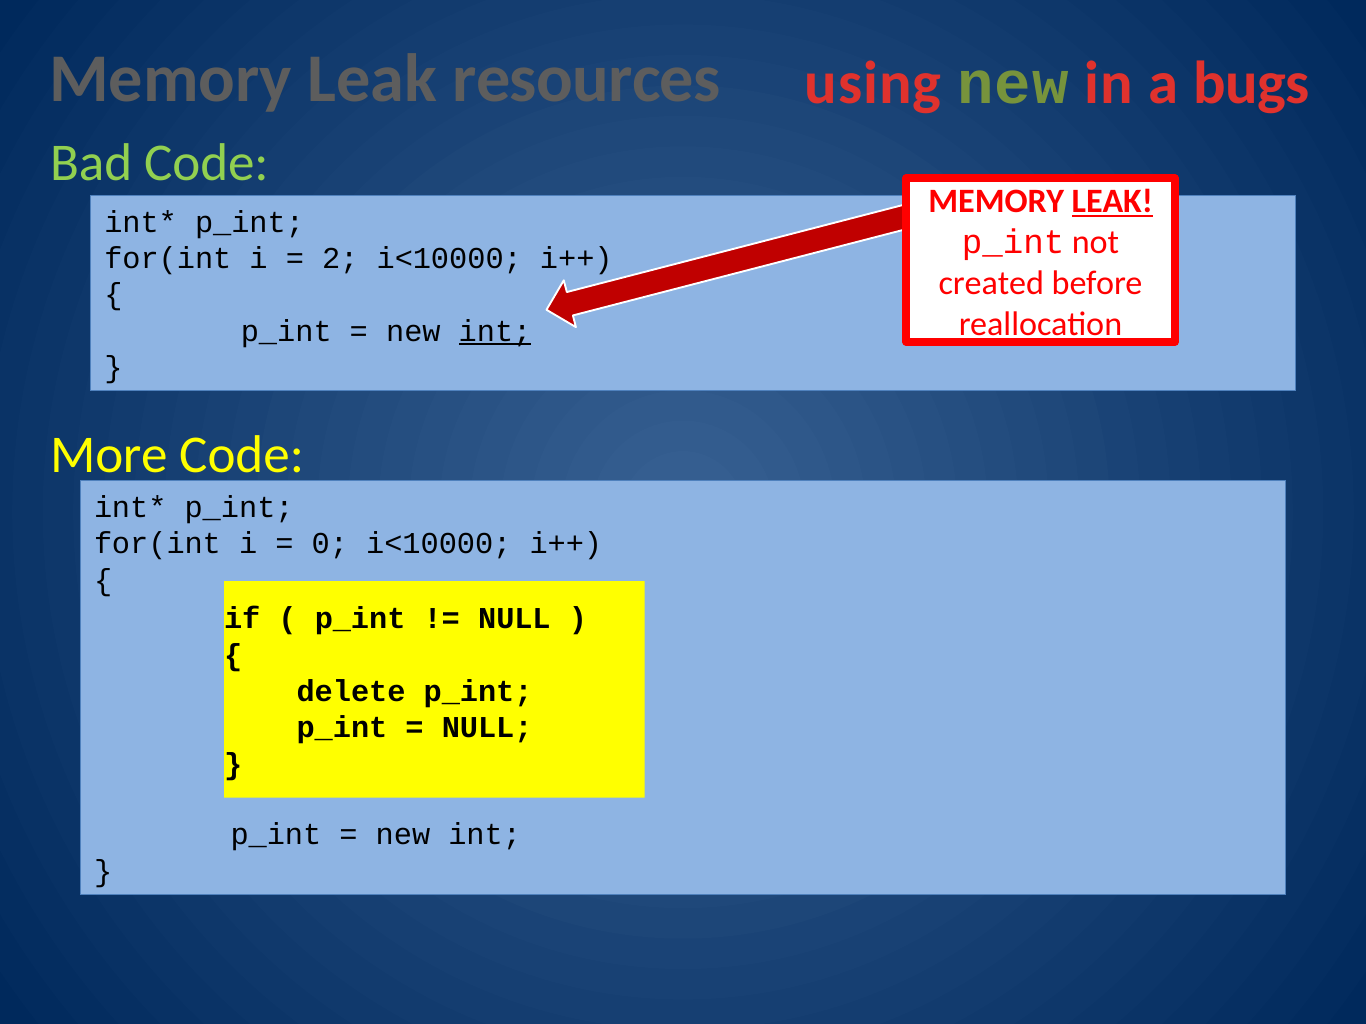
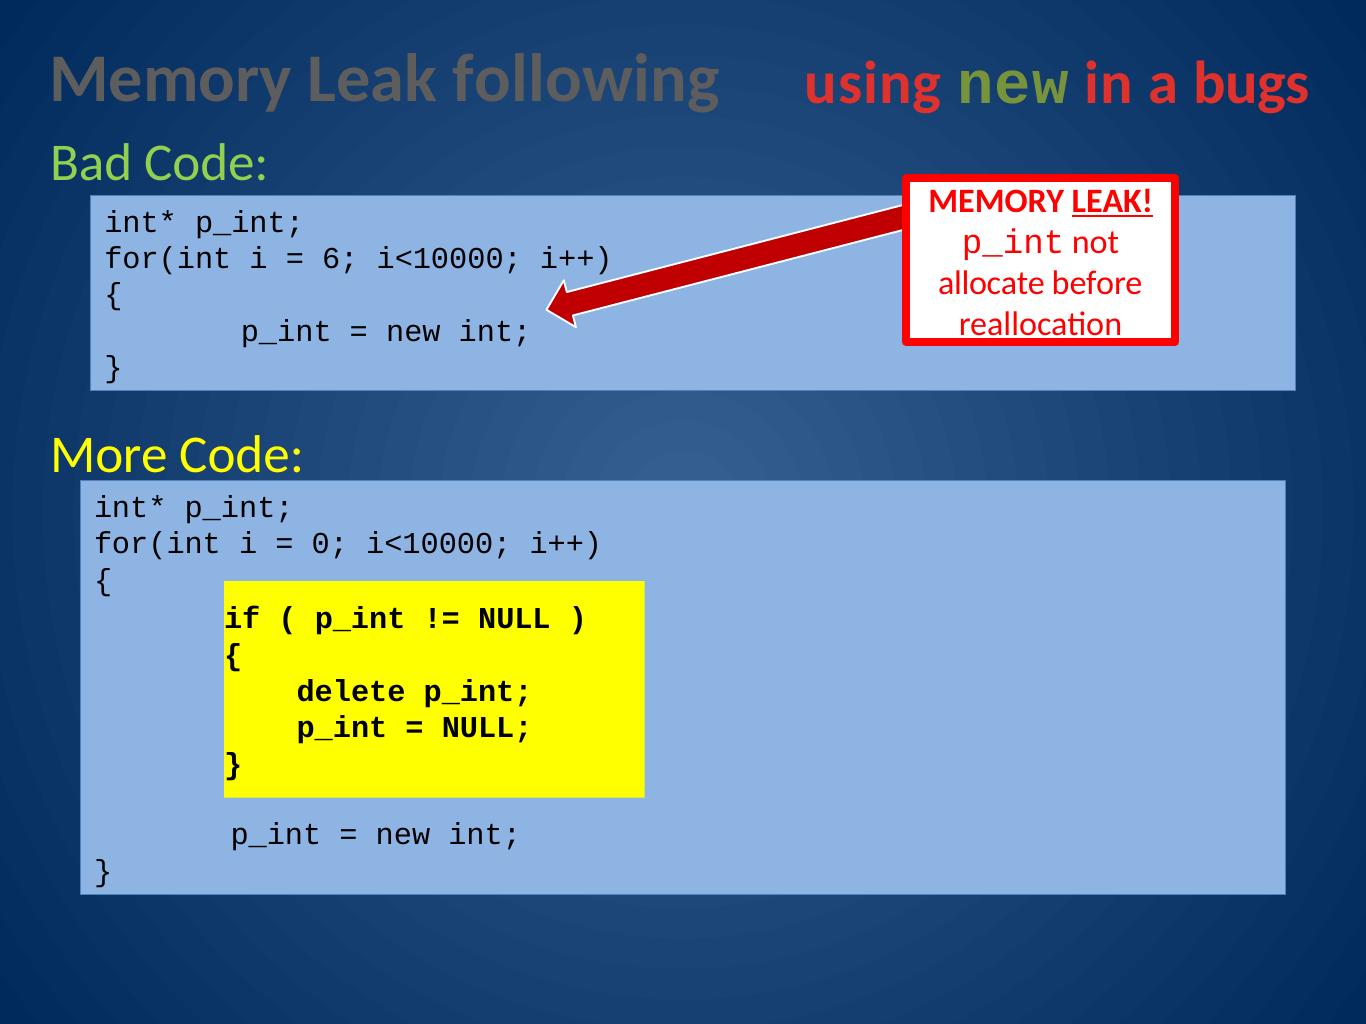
resources: resources -> following (586, 79)
2: 2 -> 6 (340, 259)
created: created -> allocate (991, 283)
int underline: present -> none (495, 331)
